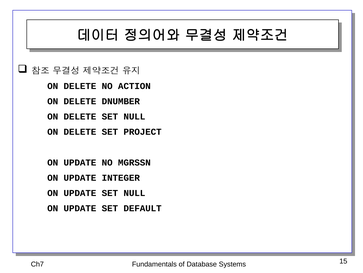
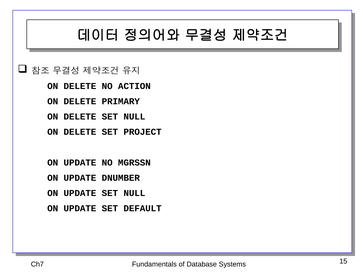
DNUMBER: DNUMBER -> PRIMARY (121, 101)
INTEGER: INTEGER -> DNUMBER (121, 177)
